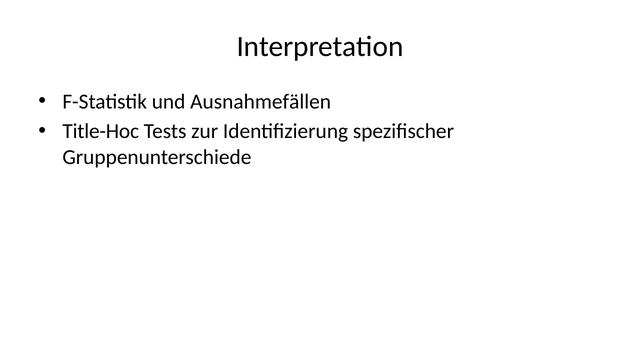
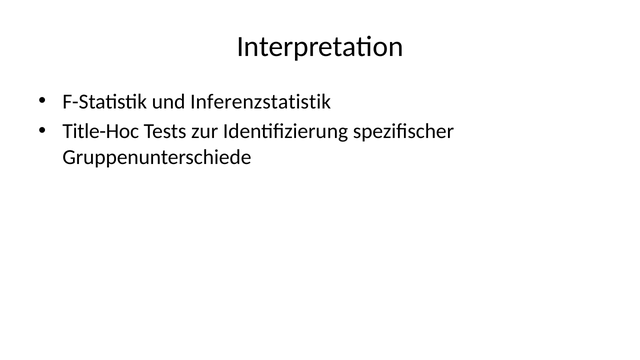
Ausnahmefällen: Ausnahmefällen -> Inferenzstatistik (261, 102)
